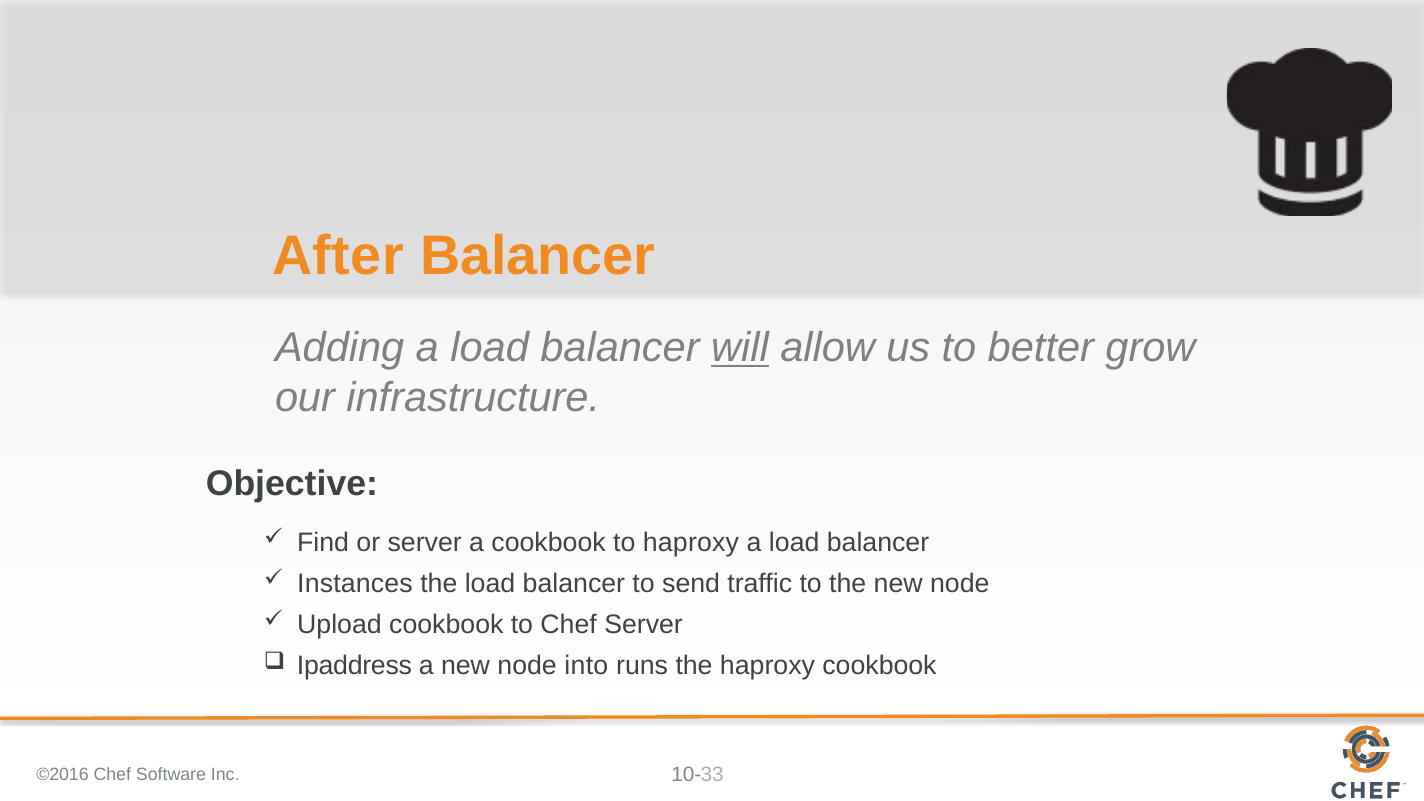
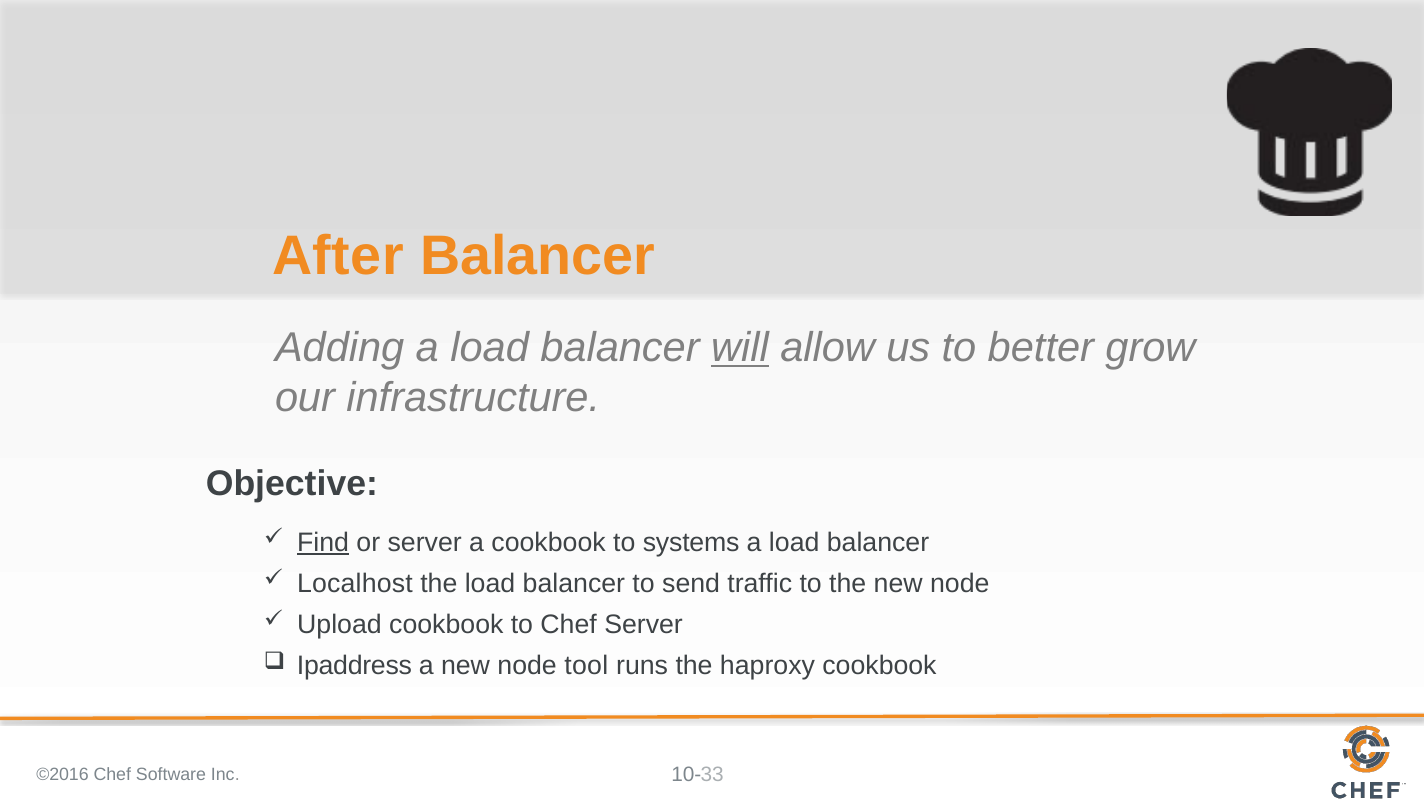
Find underline: none -> present (323, 543)
to haproxy: haproxy -> systems (691, 543)
Instances: Instances -> Localhost (355, 583)
into: into -> tool (586, 665)
